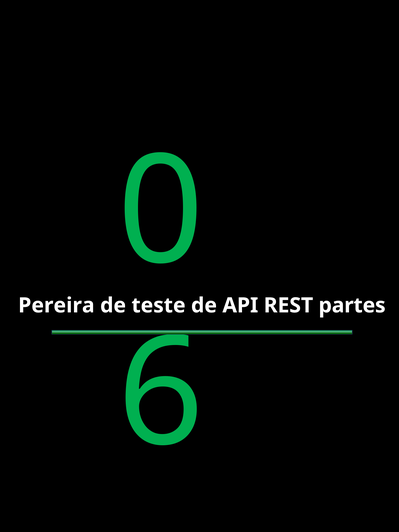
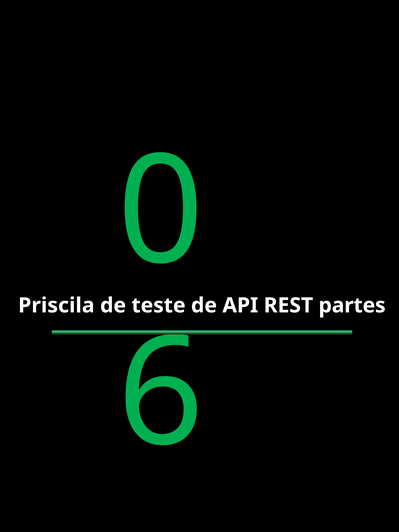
Pereira: Pereira -> Priscila (56, 305)
